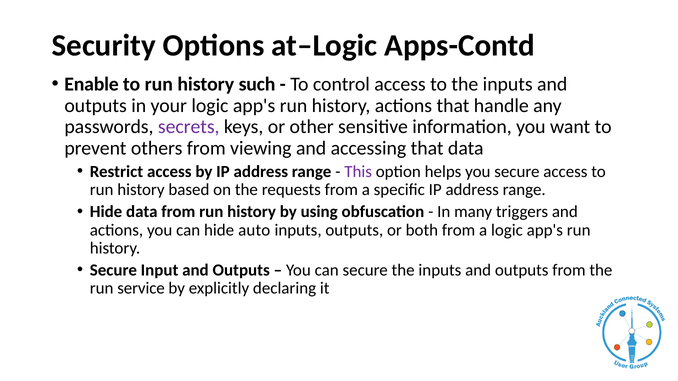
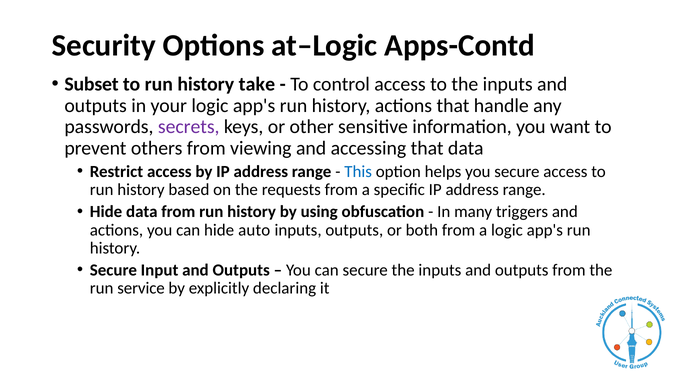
Enable: Enable -> Subset (92, 84)
such: such -> take (257, 84)
This colour: purple -> blue (358, 172)
